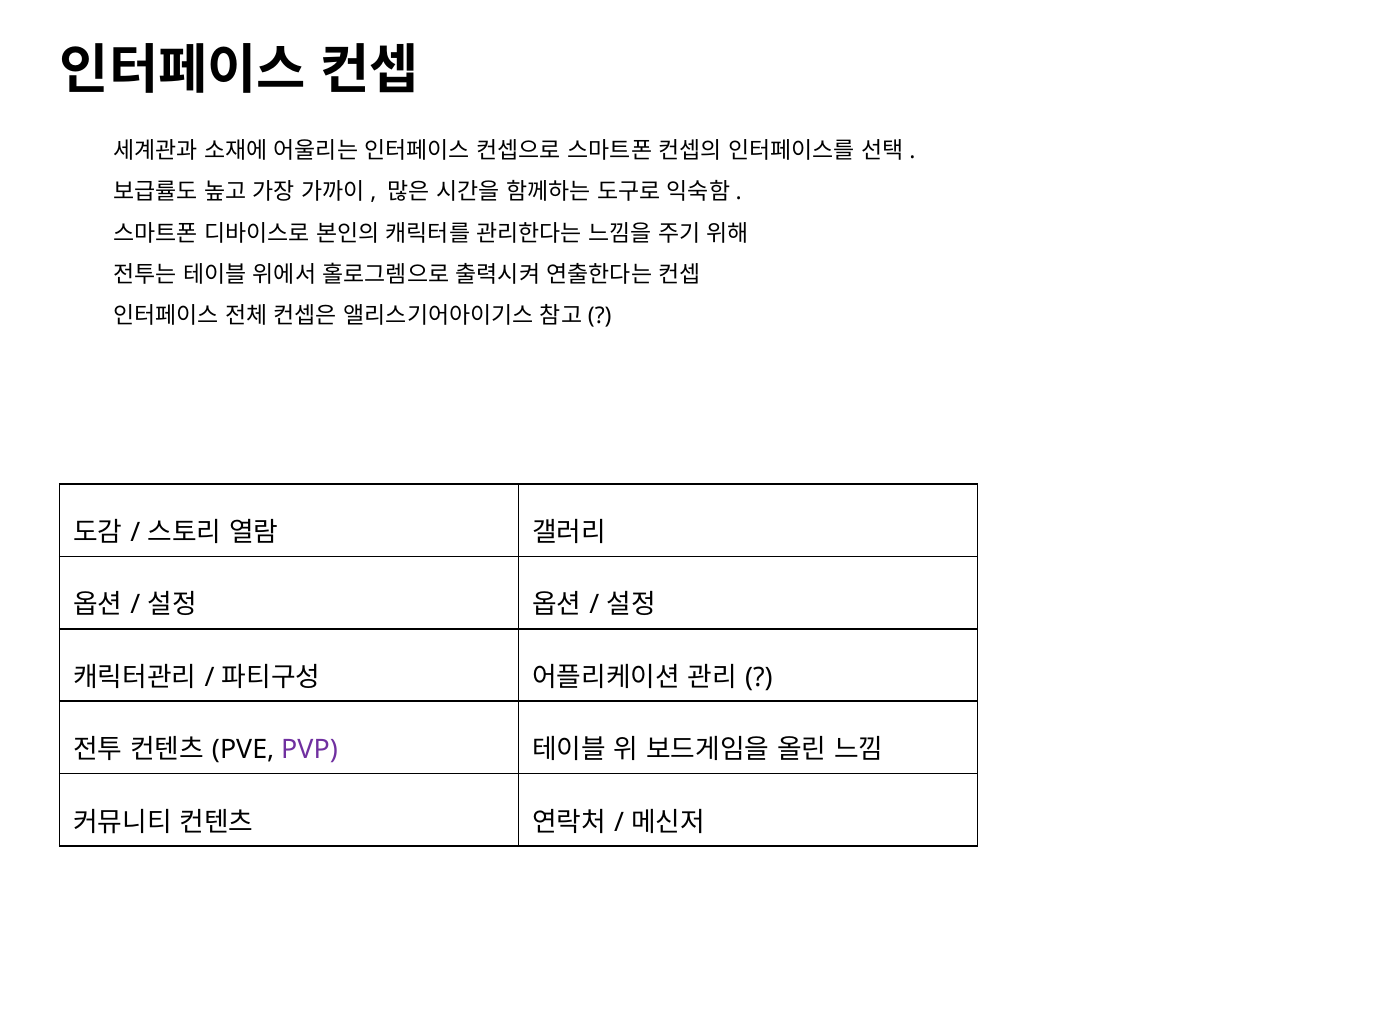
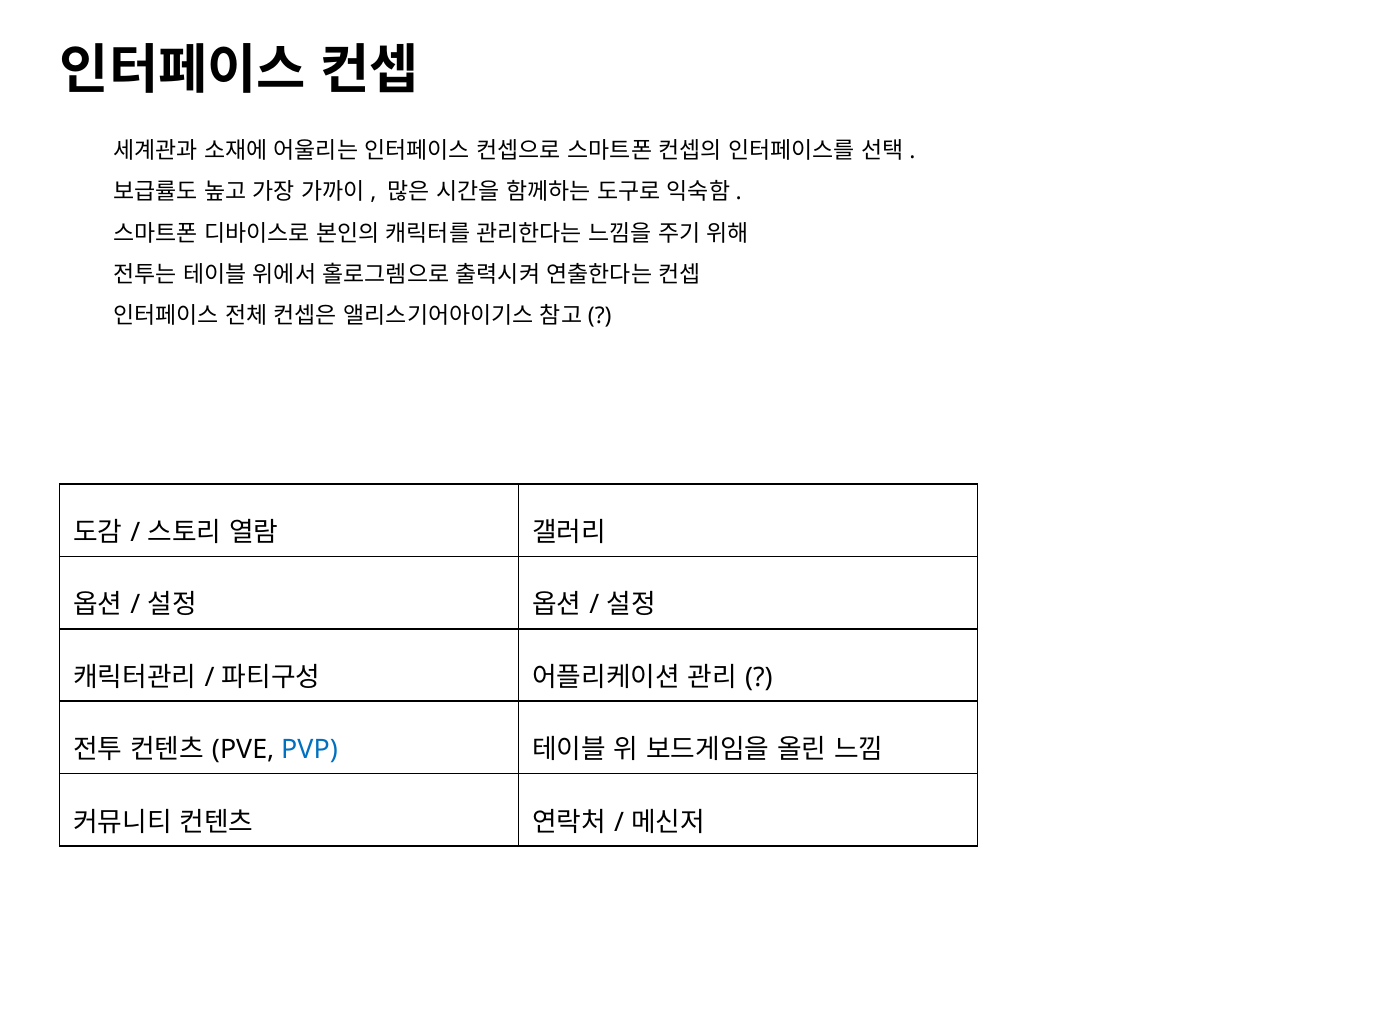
PVP colour: purple -> blue (310, 750)
